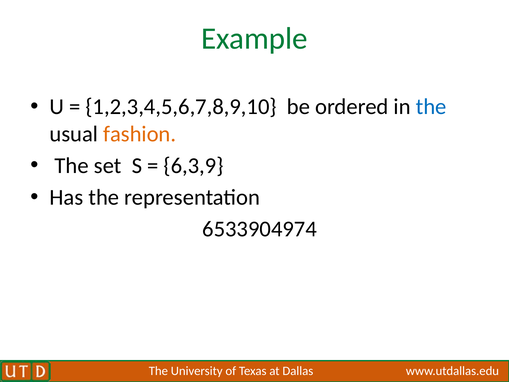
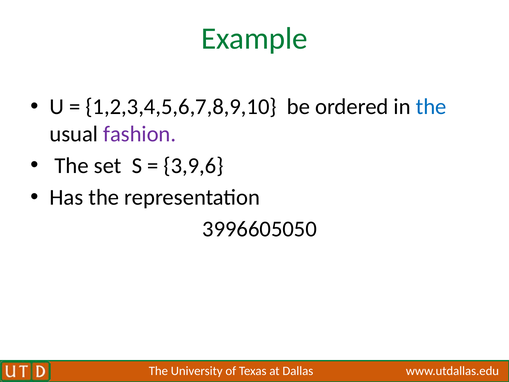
fashion colour: orange -> purple (140, 134)
6,3,9: 6,3,9 -> 3,9,6 (194, 166)
6533904974: 6533904974 -> 3996605050 (260, 229)
